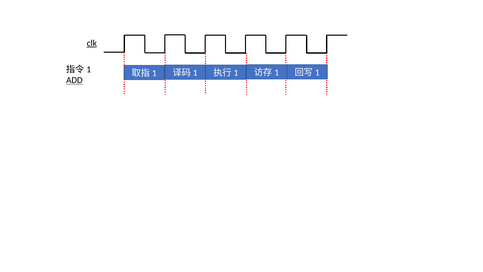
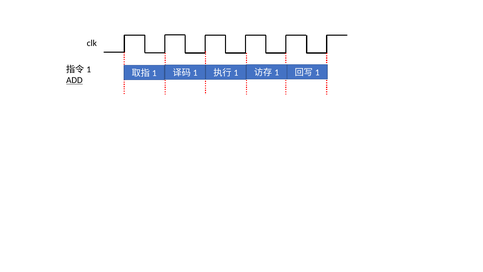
clk underline: present -> none (92, 43)
